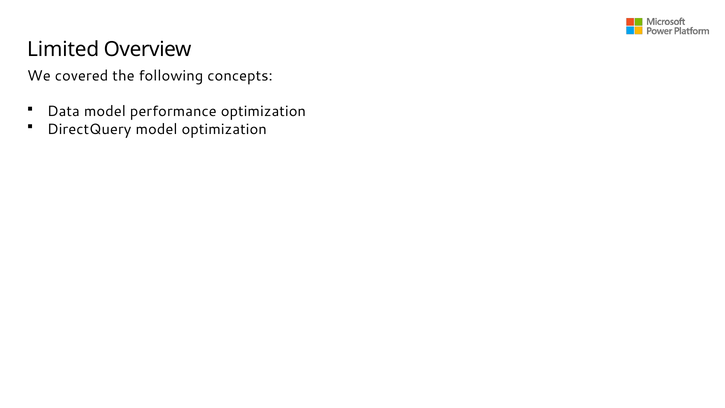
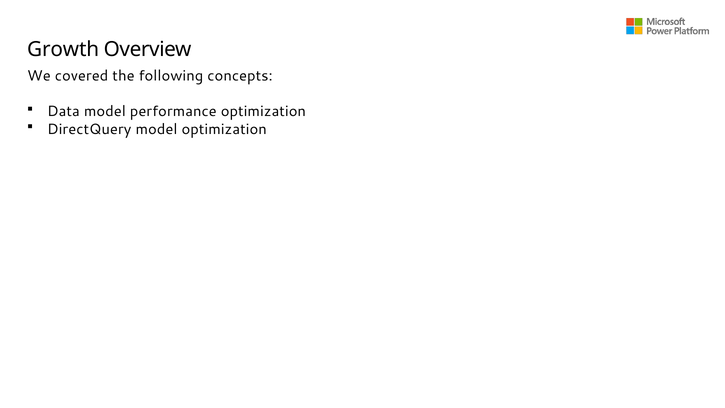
Limited: Limited -> Growth (63, 50)
